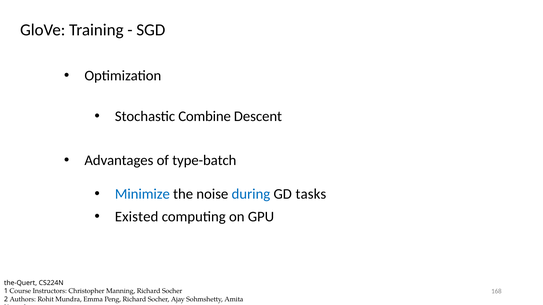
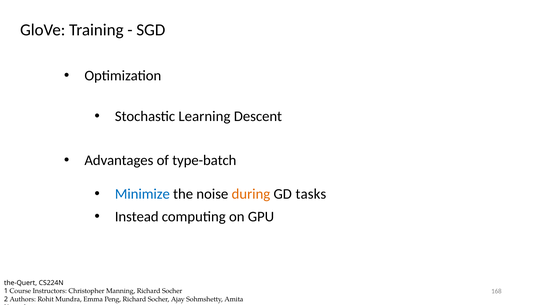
Combine: Combine -> Learning (204, 117)
during colour: blue -> orange (251, 194)
Existed: Existed -> Instead (137, 217)
